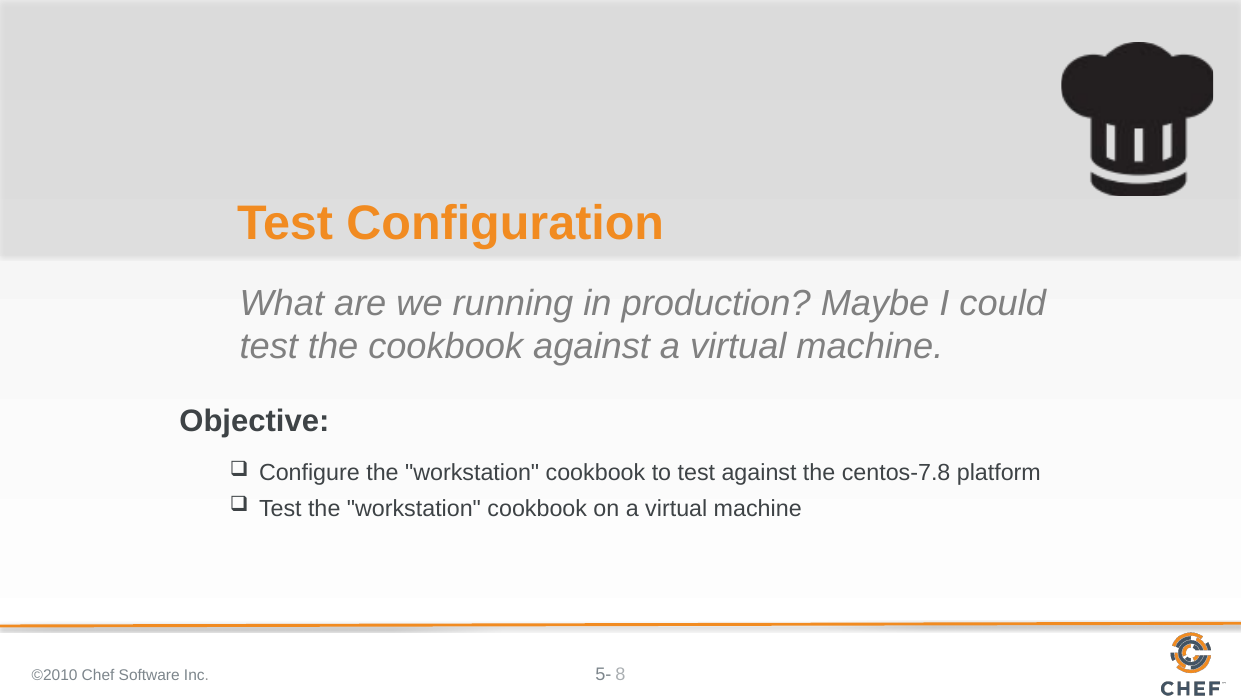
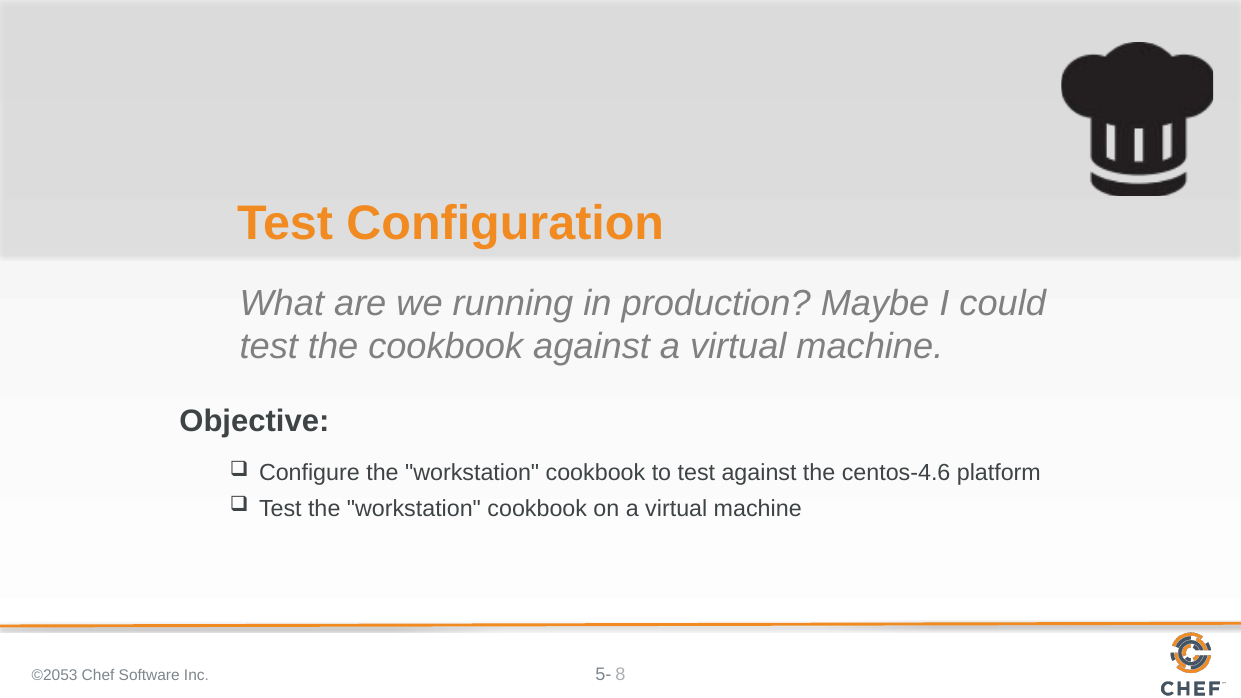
centos-7.8: centos-7.8 -> centos-4.6 (896, 473)
©2010: ©2010 -> ©2053 (55, 675)
